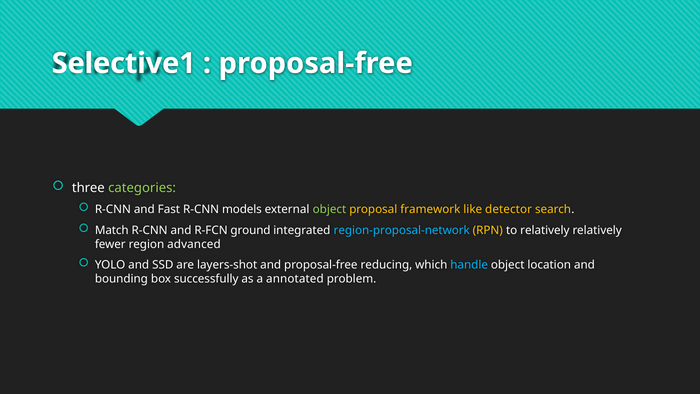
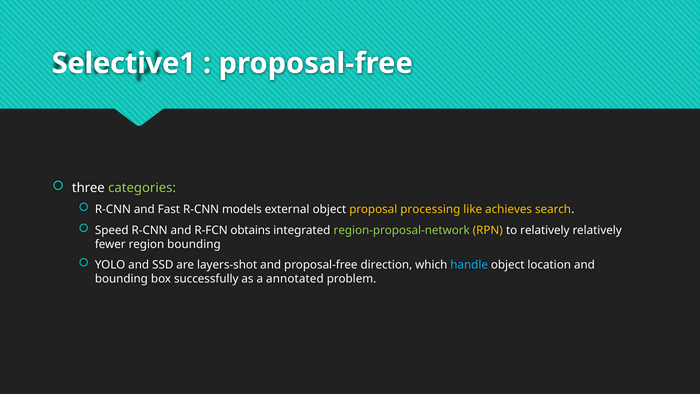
object colour: light green -> white (329, 209)
framework: framework -> processing (430, 209)
detector: detector -> achieves (509, 209)
Match: Match -> Speed (112, 230)
ground: ground -> obtains (250, 230)
region-proposal-network colour: light blue -> light green (402, 230)
region advanced: advanced -> bounding (194, 244)
reducing: reducing -> direction (386, 265)
